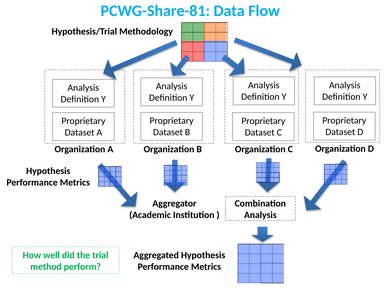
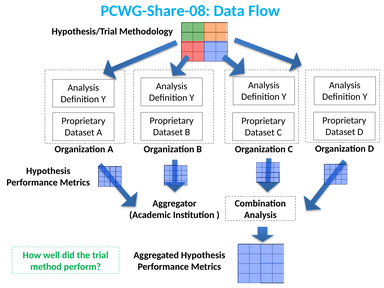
PCWG-Share-81: PCWG-Share-81 -> PCWG-Share-08 (155, 11)
